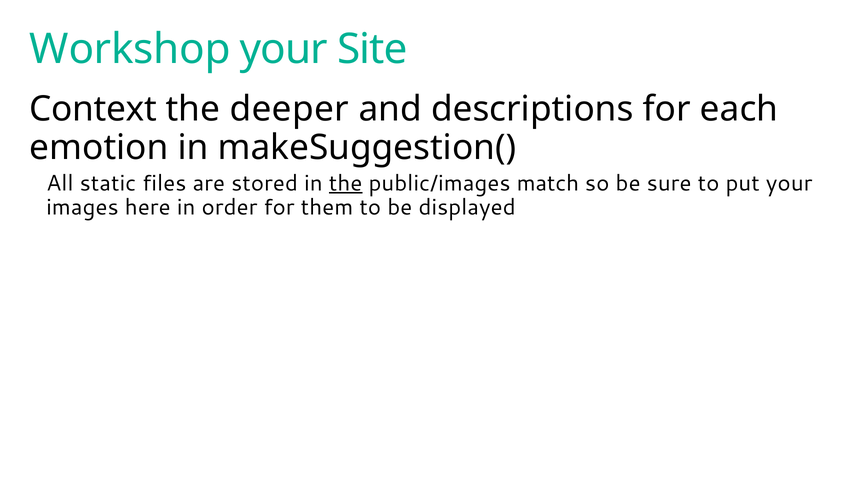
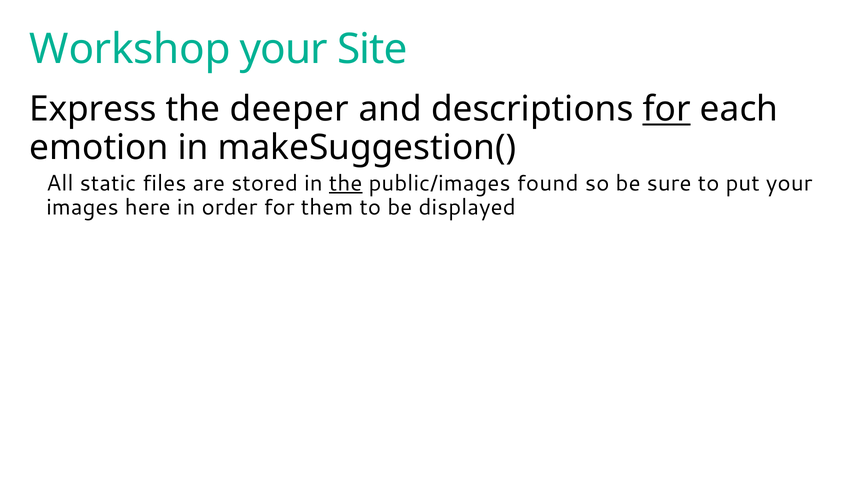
Context: Context -> Express (93, 109)
for underline: none -> present (667, 109)
match: match -> found (548, 183)
